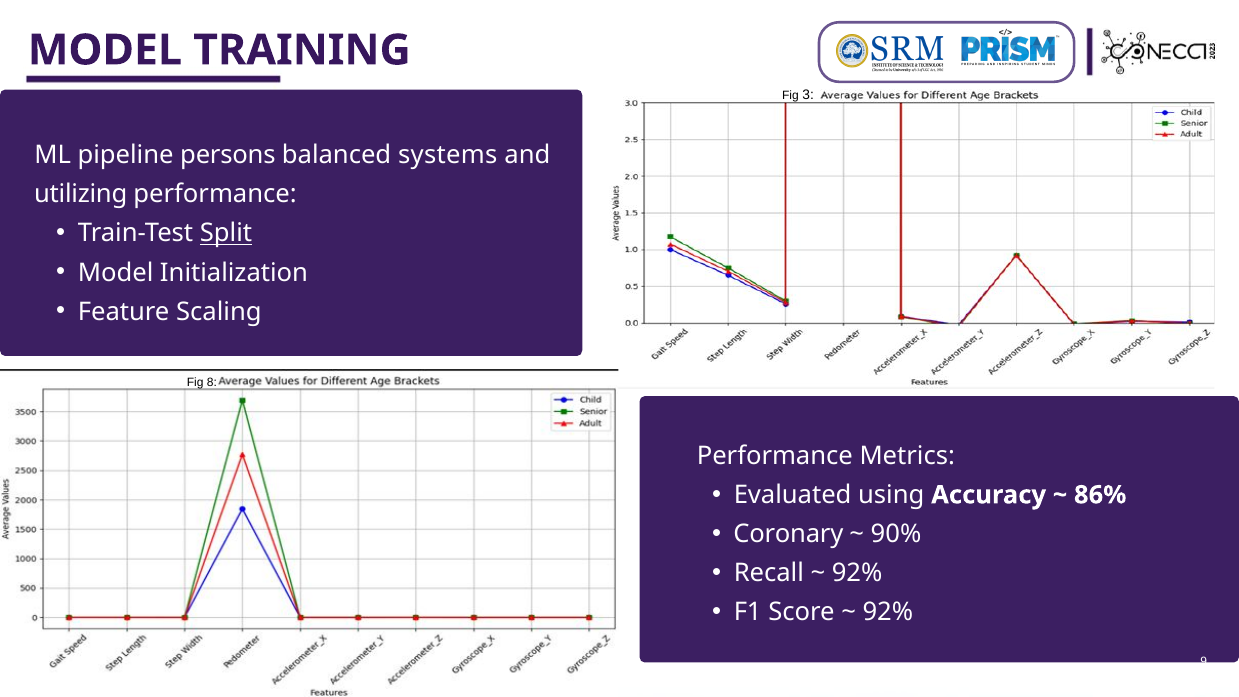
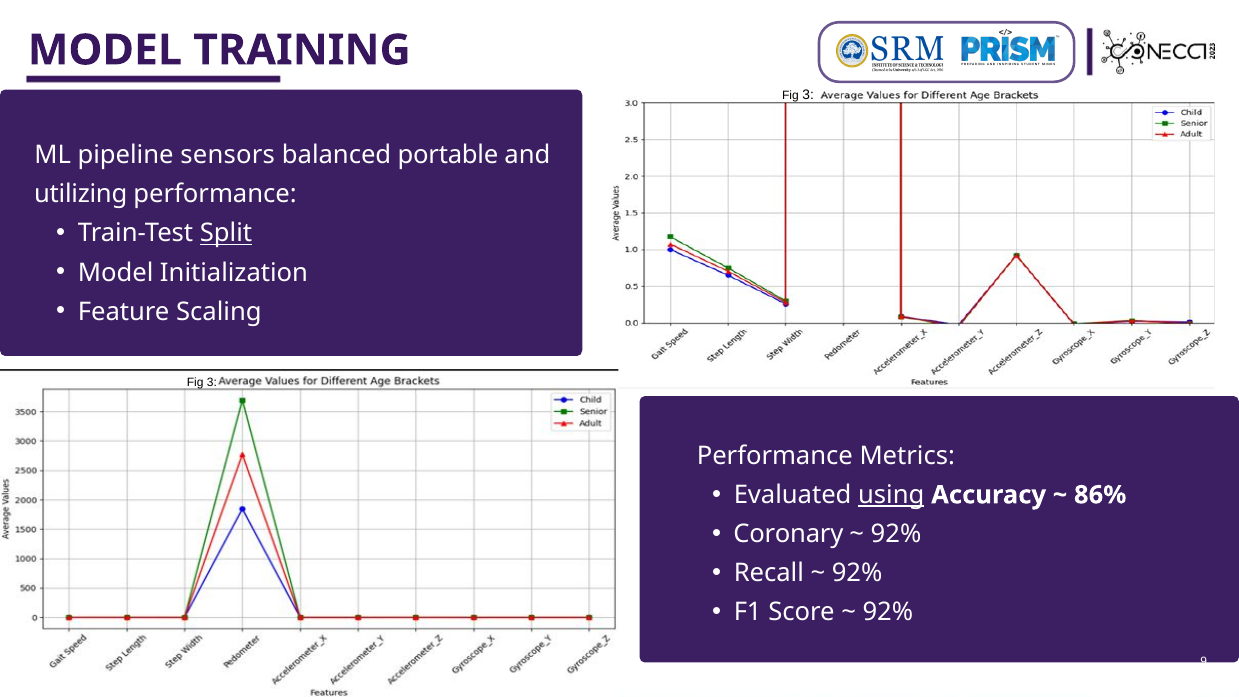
persons: persons -> sensors (228, 155)
systems: systems -> portable (448, 155)
8: 8 -> 3 (212, 382)
using underline: none -> present (891, 495)
90%: 90% -> 92% (896, 534)
